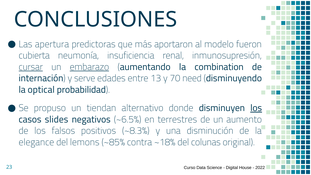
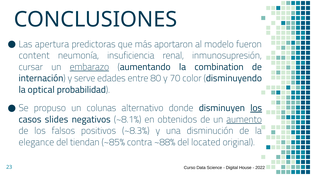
cubierta: cubierta -> content (34, 56)
cursar underline: present -> none (31, 67)
13: 13 -> 80 (156, 78)
need: need -> color (192, 78)
tiendan: tiendan -> colunas (101, 108)
~6.5%: ~6.5% -> ~8.1% (128, 119)
terrestres: terrestres -> obtenidos (177, 119)
aumento underline: none -> present (244, 119)
lemons: lemons -> tiendan (85, 142)
~18%: ~18% -> ~88% (165, 142)
colunas: colunas -> located (206, 142)
